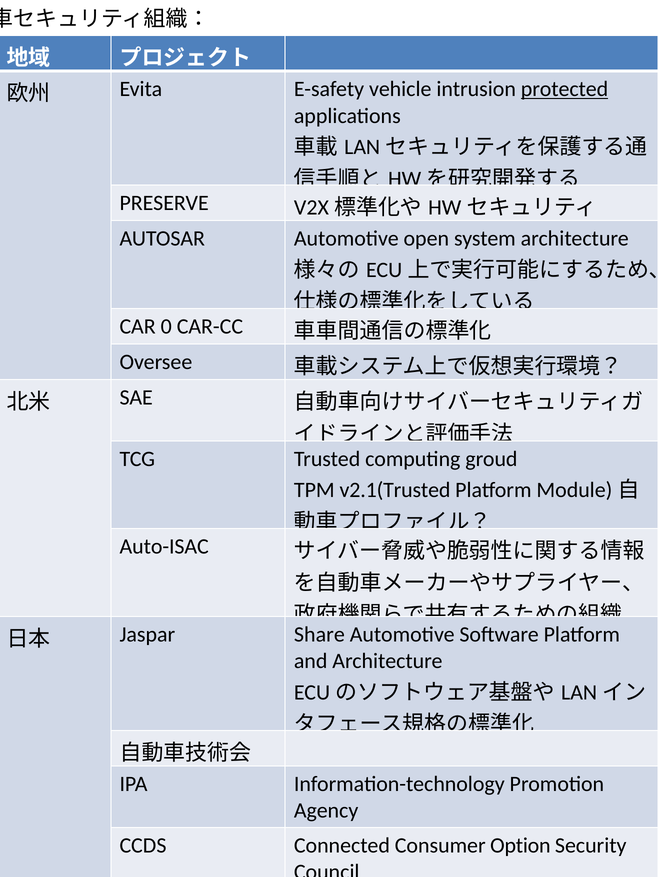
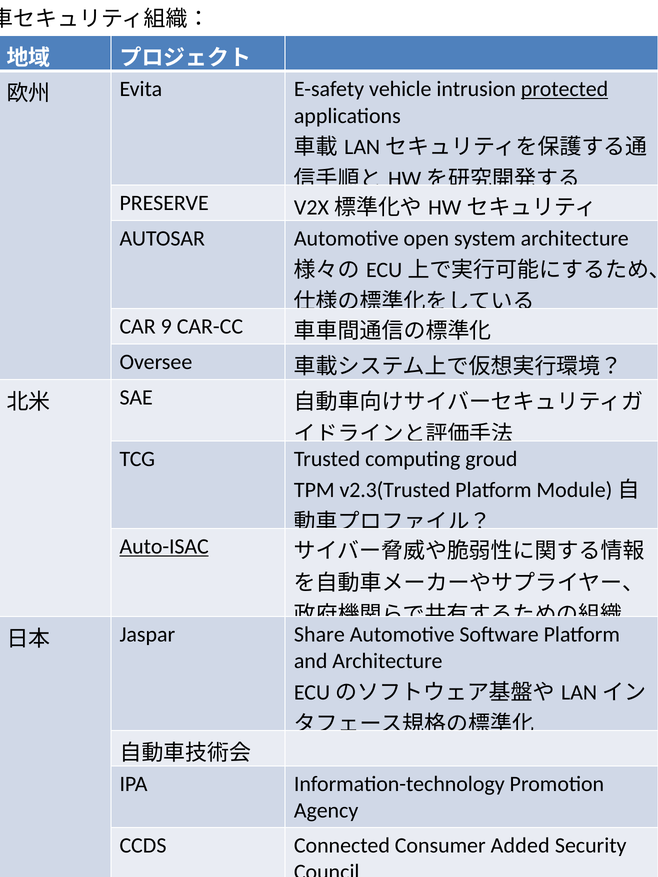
0: 0 -> 9 (166, 326)
v2.1(Trusted: v2.1(Trusted -> v2.3(Trusted (395, 490)
Auto-ISAC underline: none -> present (164, 547)
Option: Option -> Added (520, 846)
